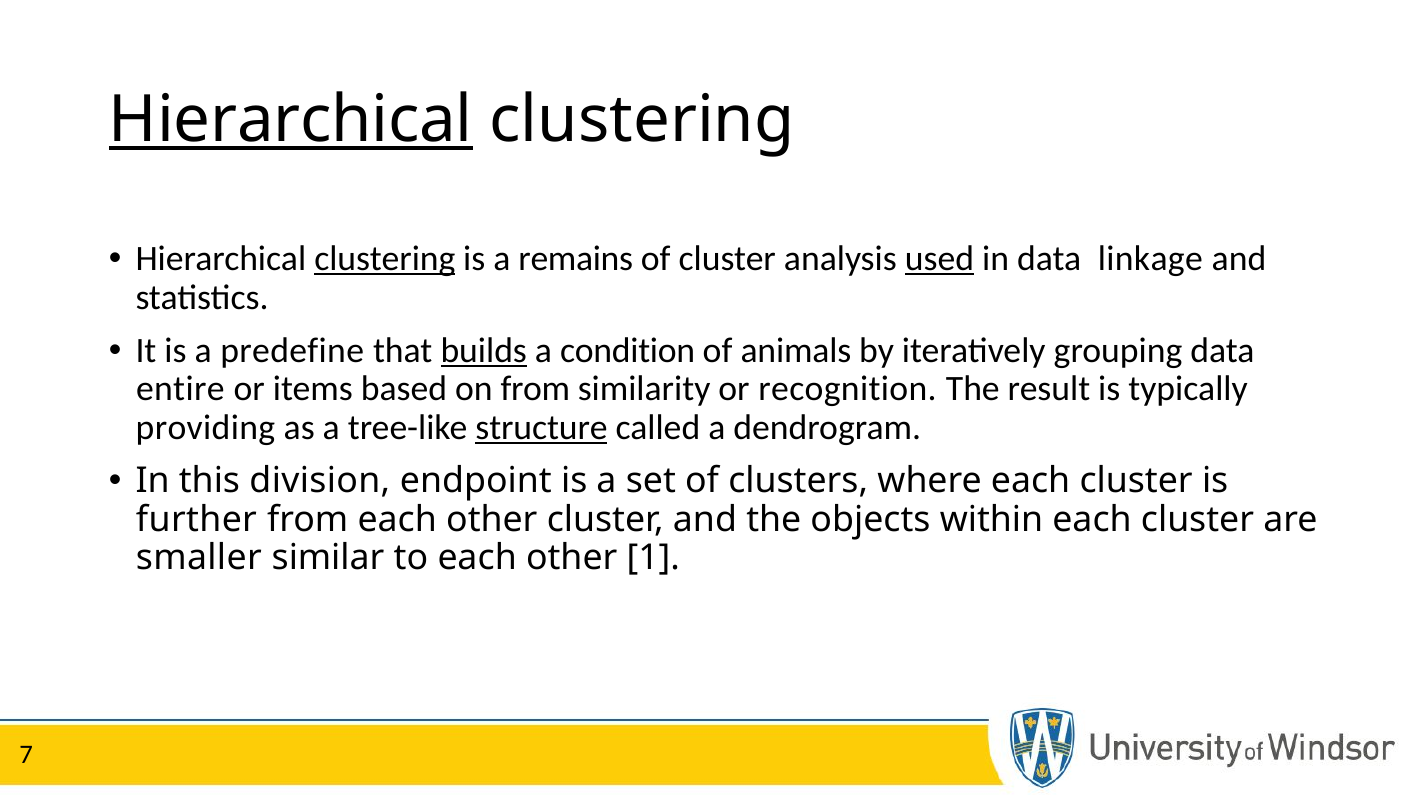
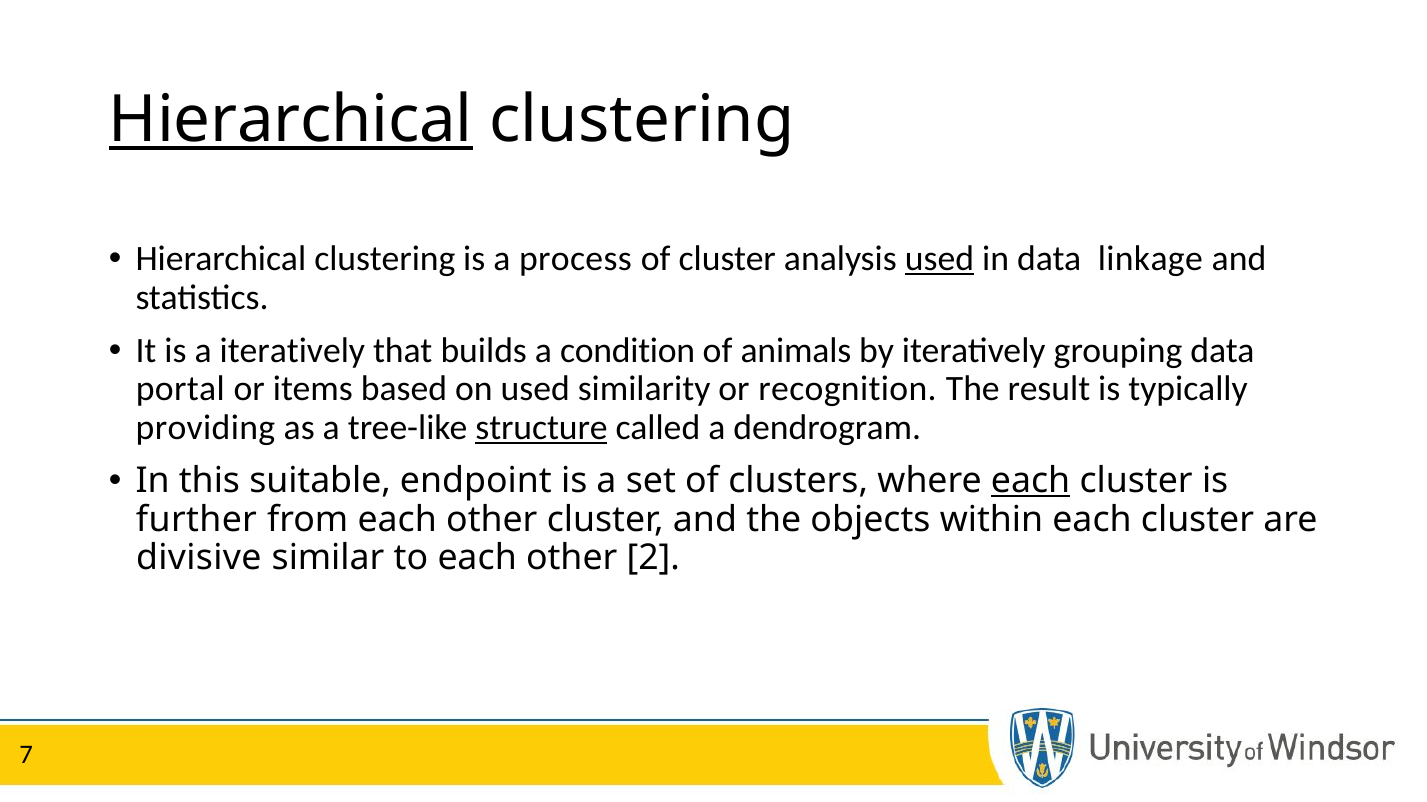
clustering underline: present -> none (385, 259)
remains: remains -> process (575, 259)
a predefine: predefine -> iteratively (292, 351)
builds underline: present -> none (484, 351)
entire: entire -> portal (180, 389)
on from: from -> used (535, 389)
division: division -> suitable (320, 481)
each underline: none -> present (1031, 481)
smaller: smaller -> divisive (199, 558)
1: 1 -> 2 (653, 558)
